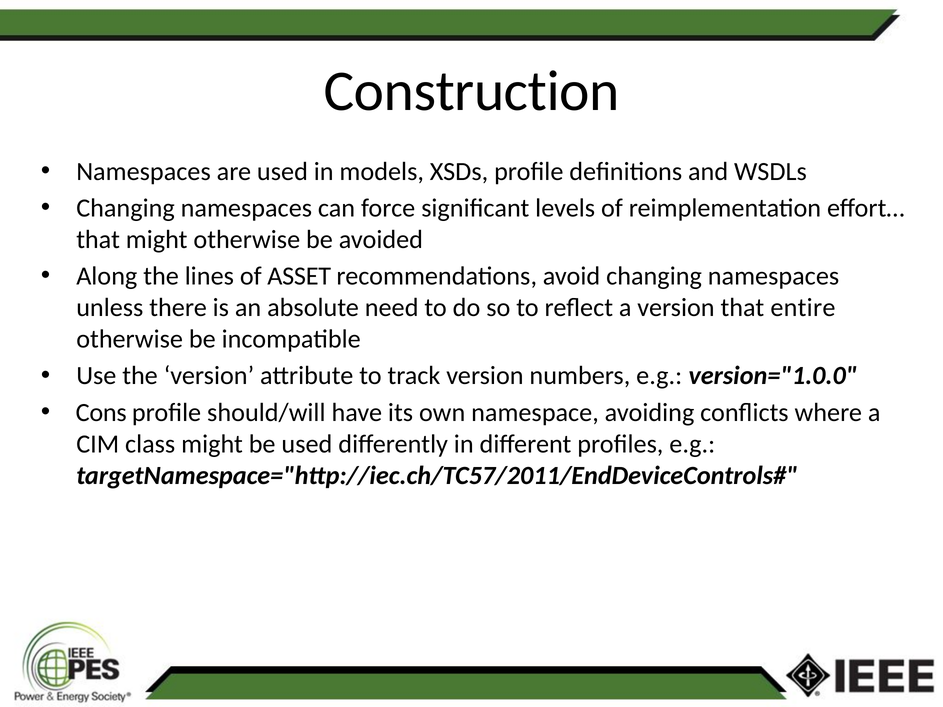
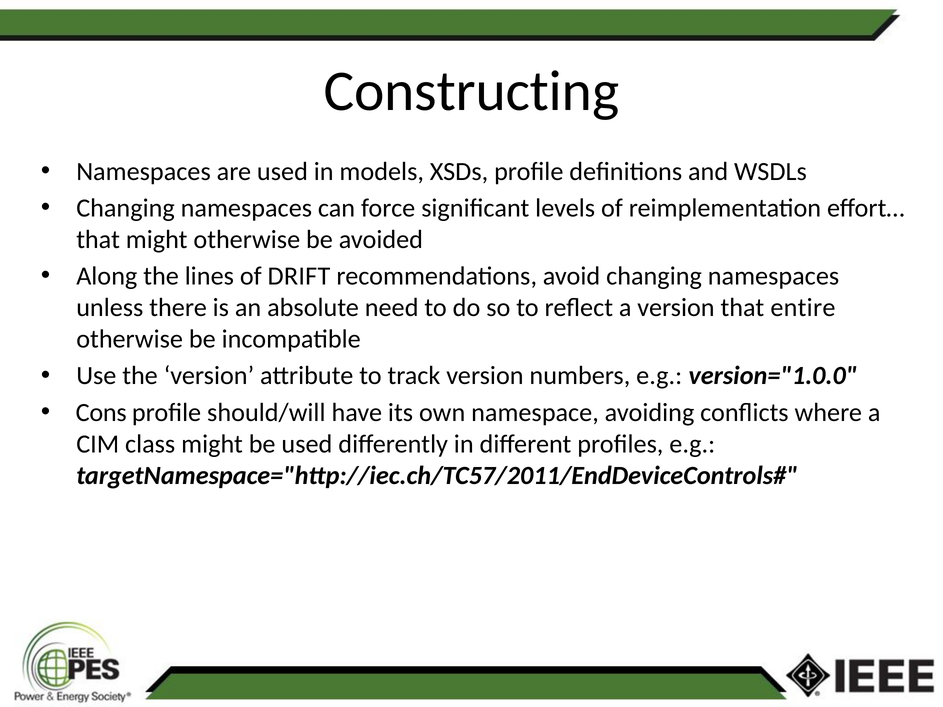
Construction: Construction -> Constructing (471, 91)
ASSET: ASSET -> DRIFT (299, 276)
